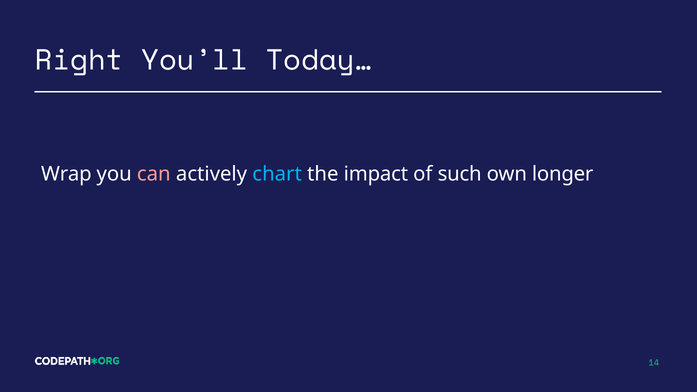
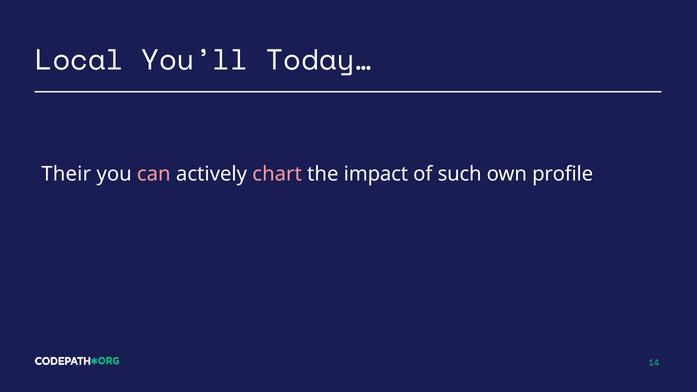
Right: Right -> Local (79, 60)
Wrap: Wrap -> Their (66, 174)
chart colour: light blue -> pink (277, 174)
longer: longer -> profile (563, 174)
